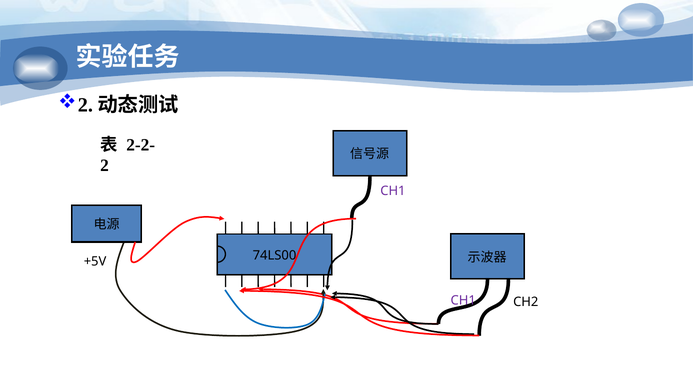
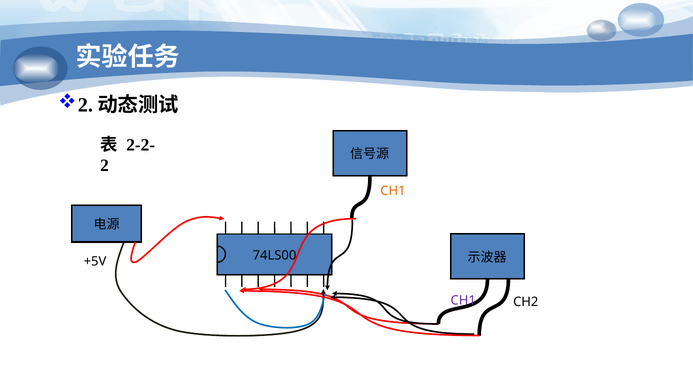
CH1 colour: purple -> orange (393, 191)
